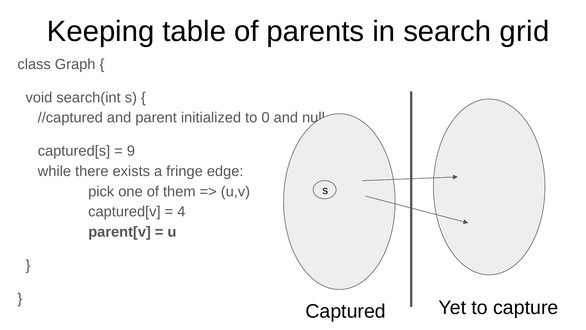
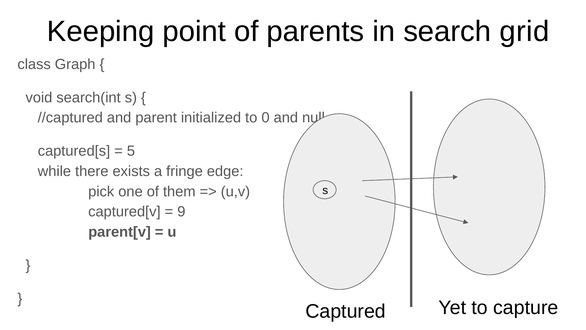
table: table -> point (194, 32)
9: 9 -> 5 (131, 151)
4: 4 -> 9 (181, 212)
